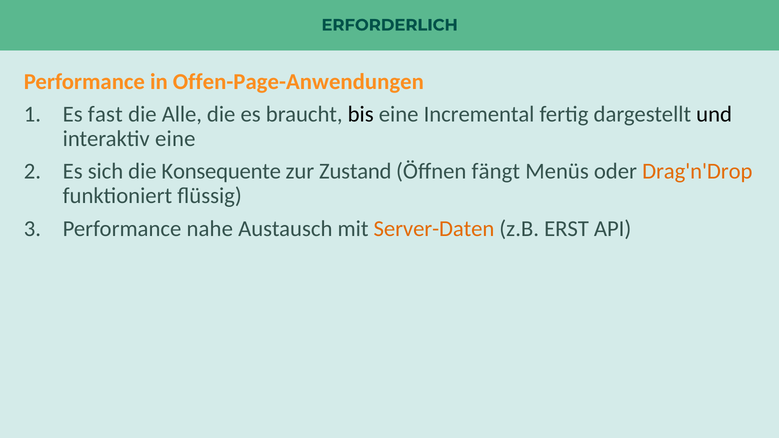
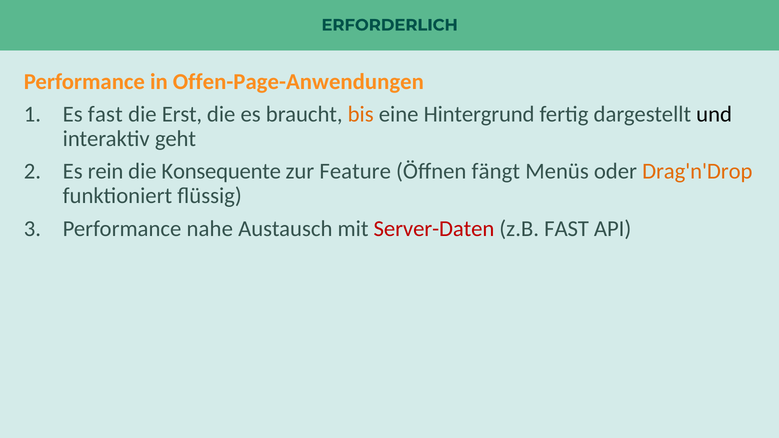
Alle: Alle -> Erst (182, 114)
bis colour: black -> orange (361, 114)
Incremental: Incremental -> Hintergrund (479, 114)
interaktiv eine: eine -> geht (175, 139)
sich: sich -> rein (106, 171)
Zustand: Zustand -> Feature (355, 171)
Server-Daten colour: orange -> red (434, 229)
z.B ERST: ERST -> FAST (567, 229)
